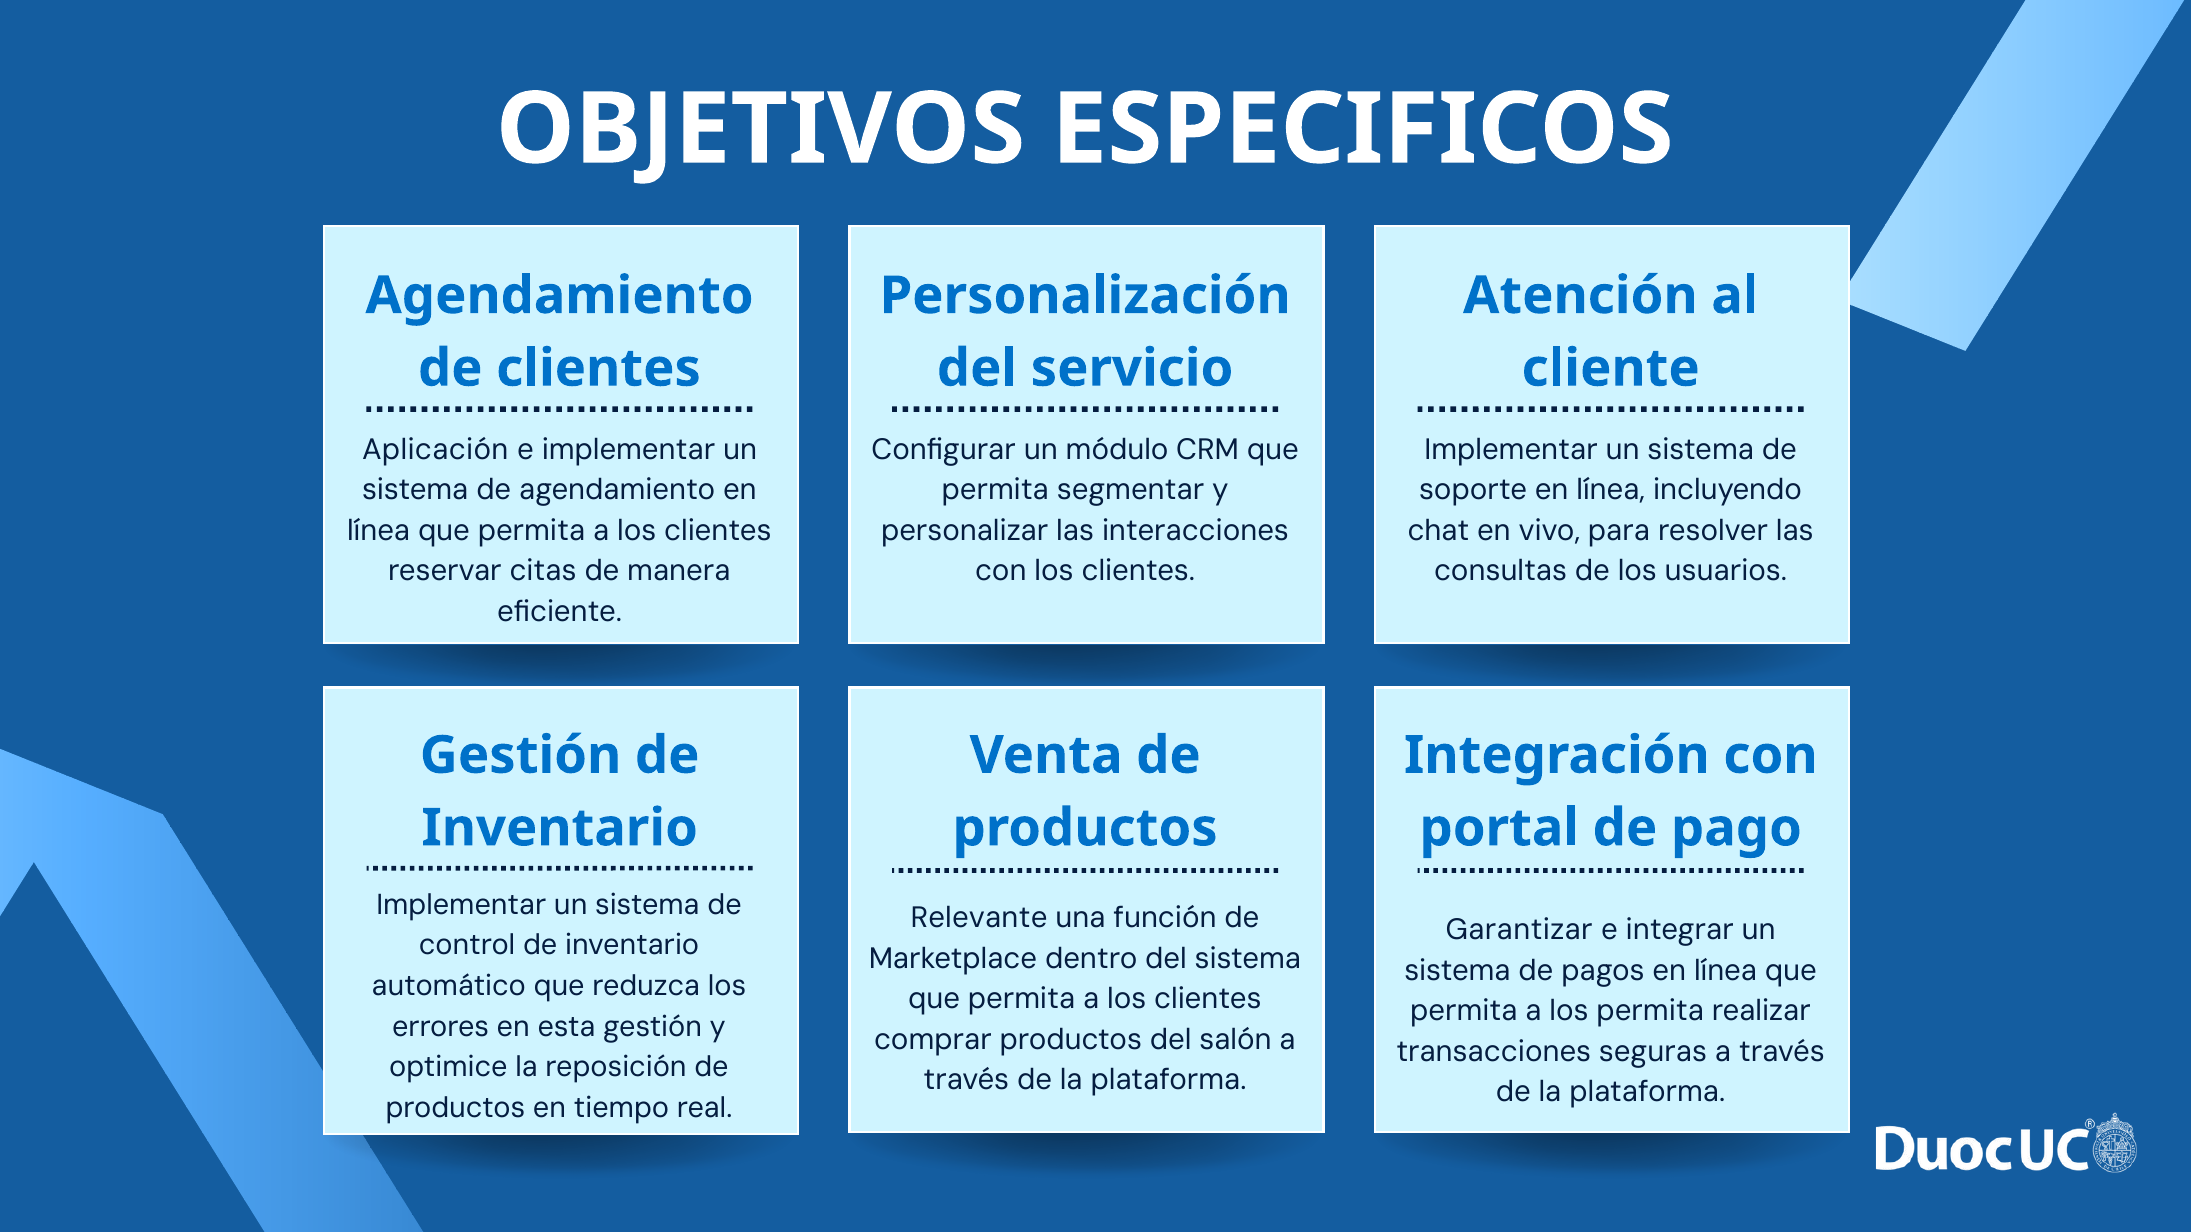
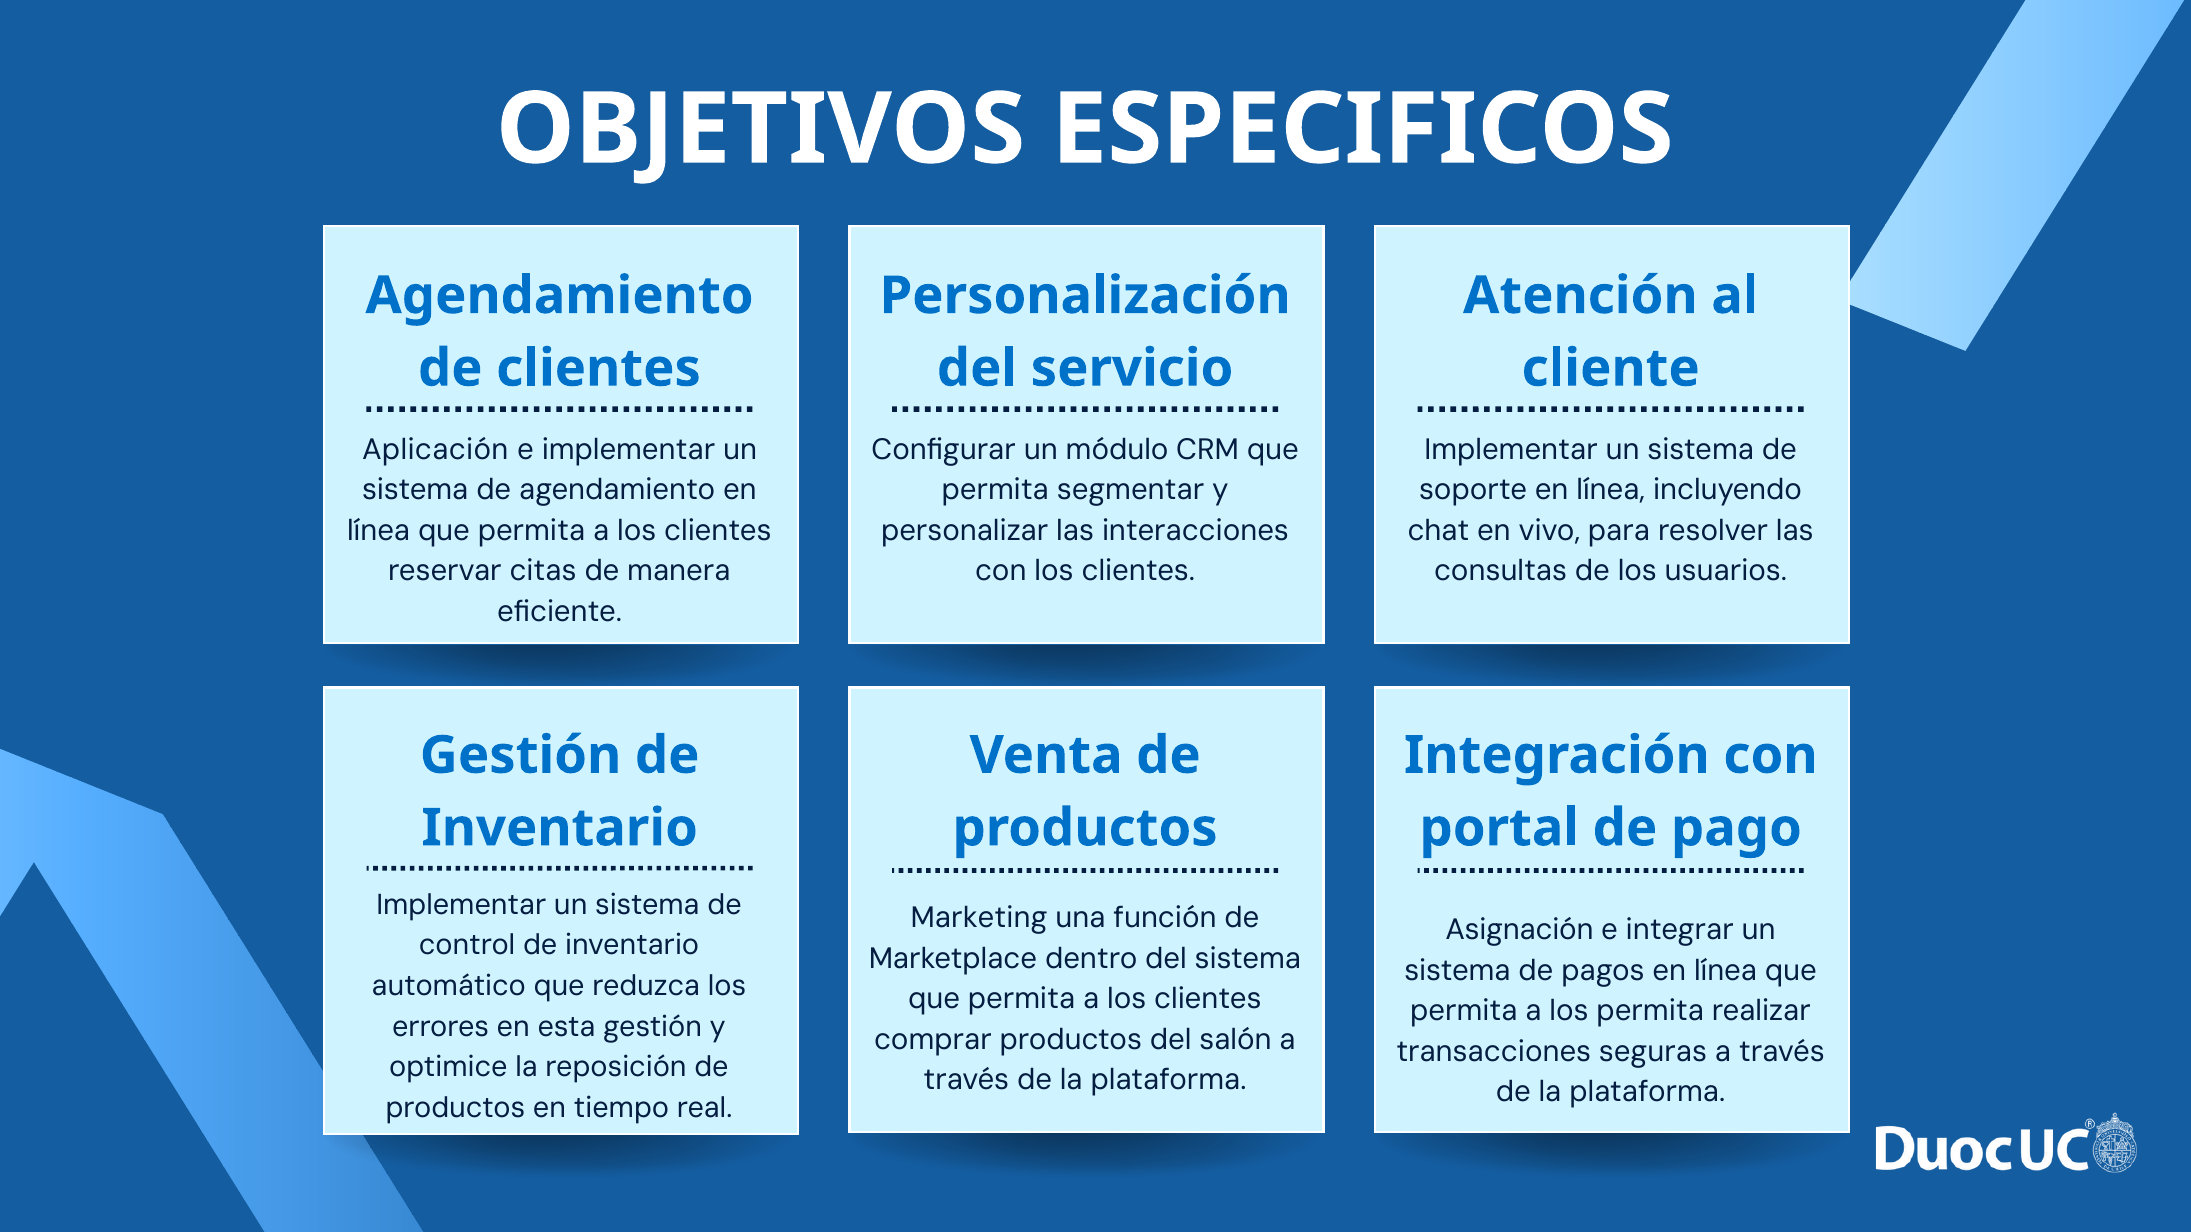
Relevante: Relevante -> Marketing (979, 918)
Garantizar: Garantizar -> Asignación (1519, 930)
